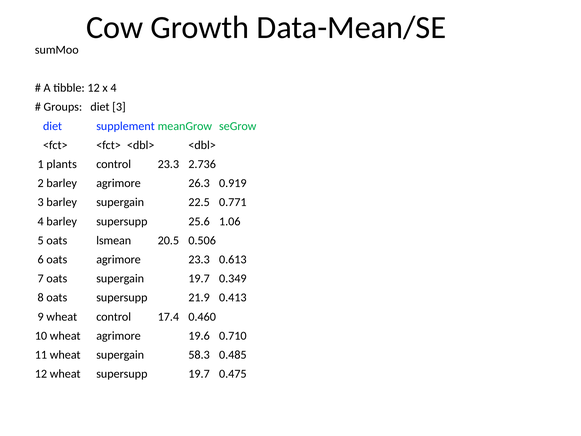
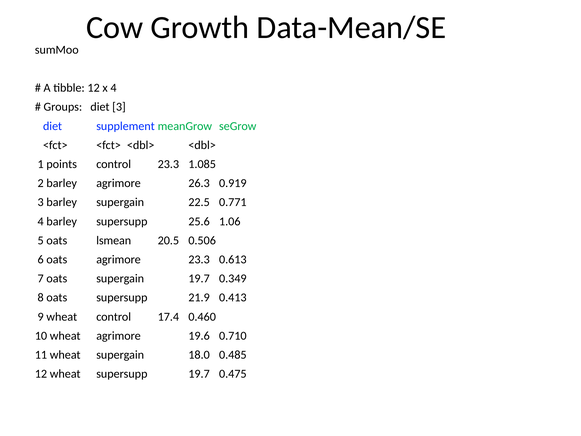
plants: plants -> points (62, 164)
2.736: 2.736 -> 1.085 (202, 164)
58.3: 58.3 -> 18.0 (199, 355)
